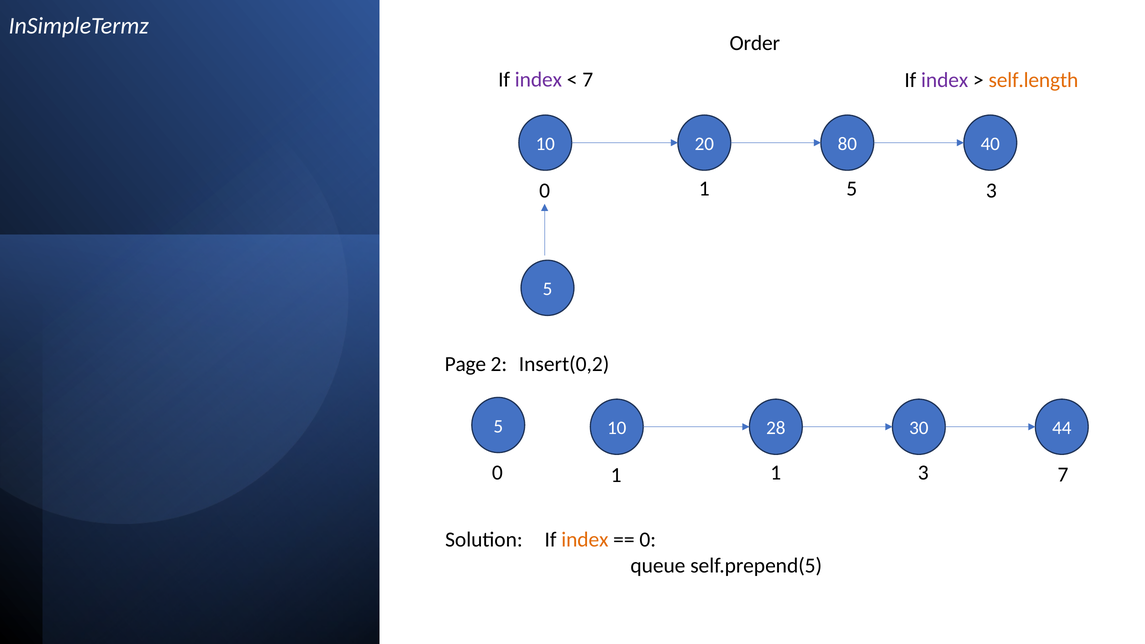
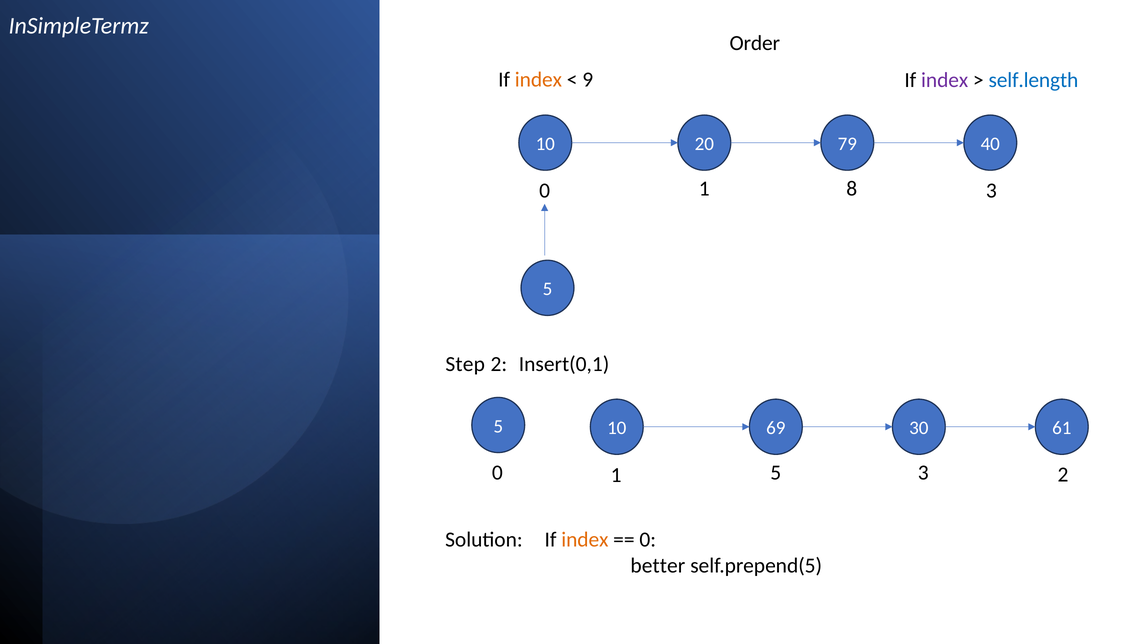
index colour: purple -> orange (538, 80)
7: 7 -> 9 (588, 80)
self.length colour: orange -> blue (1033, 80)
80: 80 -> 79 (847, 144)
1 5: 5 -> 8 (852, 189)
Page: Page -> Step (465, 364)
Insert(0,2: Insert(0,2 -> Insert(0,1 (564, 364)
28: 28 -> 69 (776, 428)
44: 44 -> 61 (1062, 428)
1 1: 1 -> 5 (776, 473)
3 7: 7 -> 2 (1063, 475)
queue: queue -> better (658, 566)
